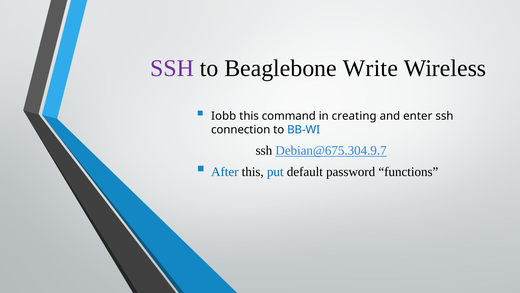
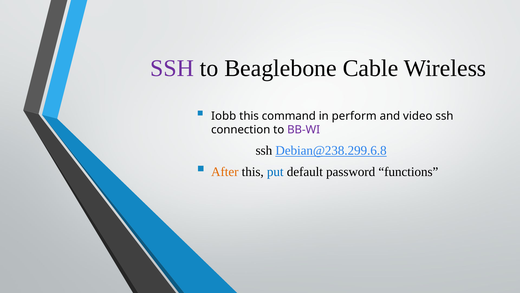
Write: Write -> Cable (371, 68)
creating: creating -> perform (354, 116)
enter: enter -> video (418, 116)
BB-WI colour: blue -> purple (304, 130)
Debian@675.304.9.7: Debian@675.304.9.7 -> Debian@238.299.6.8 (331, 150)
After colour: blue -> orange (225, 172)
